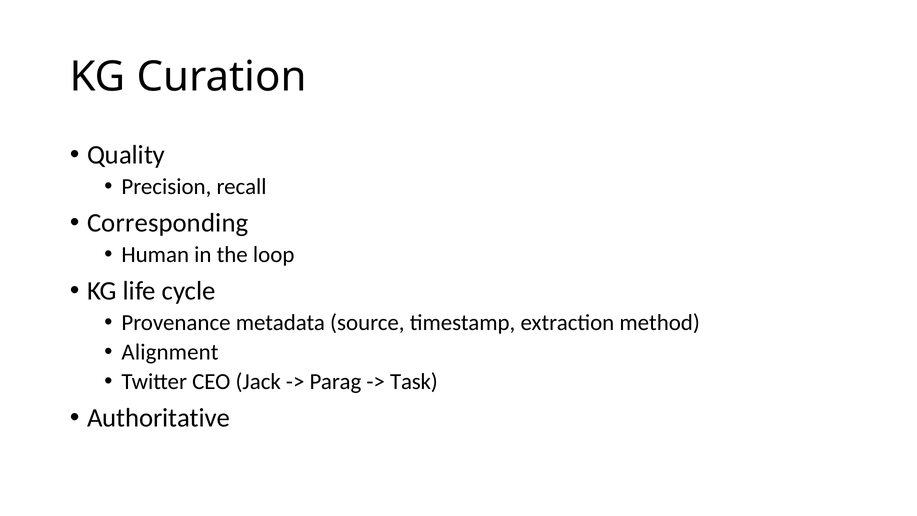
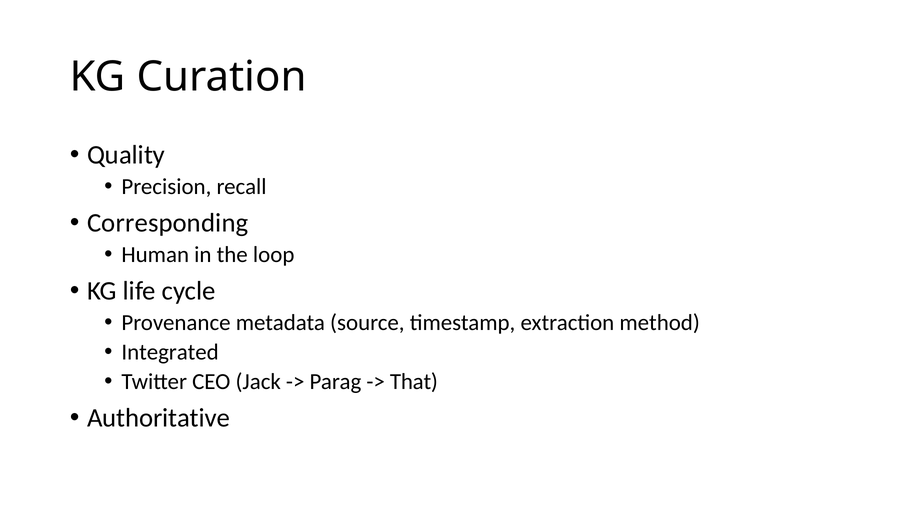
Alignment: Alignment -> Integrated (170, 352)
Task: Task -> That (414, 382)
